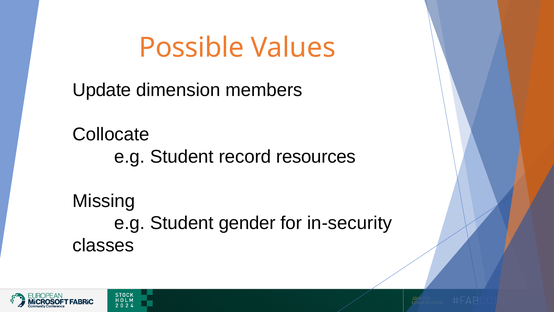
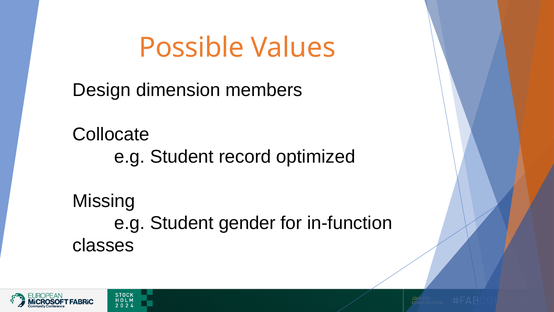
Update: Update -> Design (102, 90)
resources: resources -> optimized (316, 156)
in-security: in-security -> in-function (350, 223)
